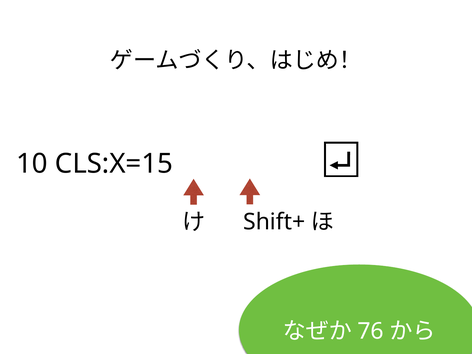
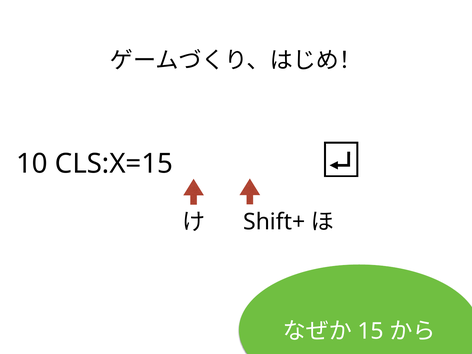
76: 76 -> 15 (371, 331)
